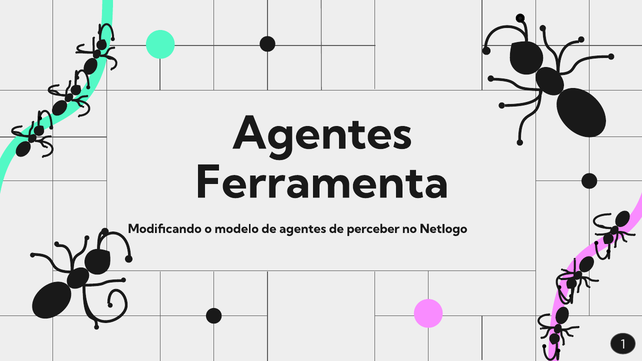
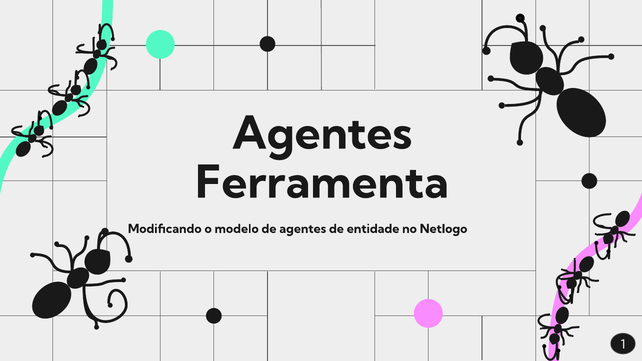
perceber: perceber -> entidade (373, 229)
